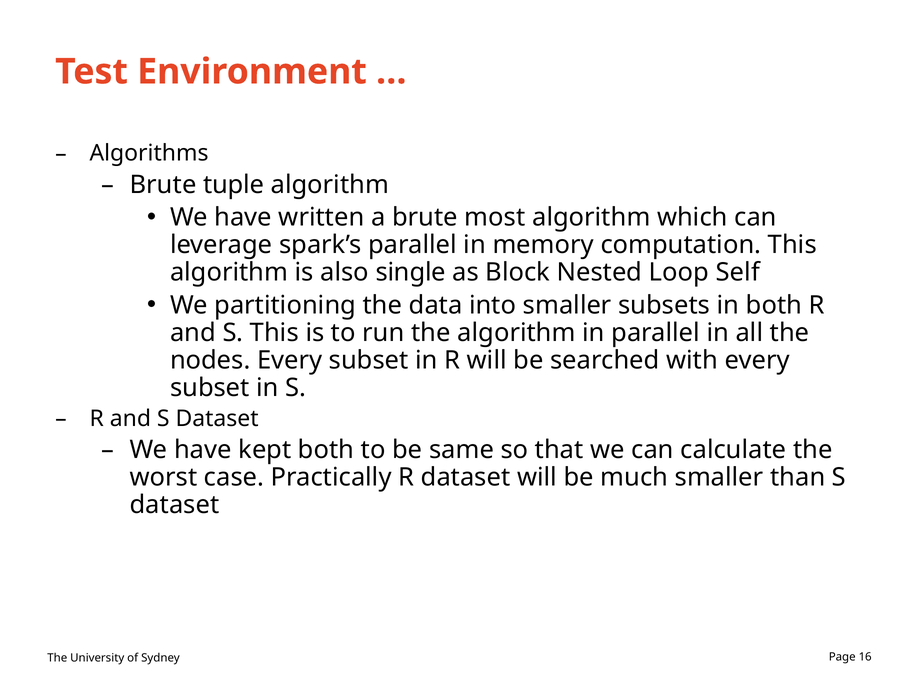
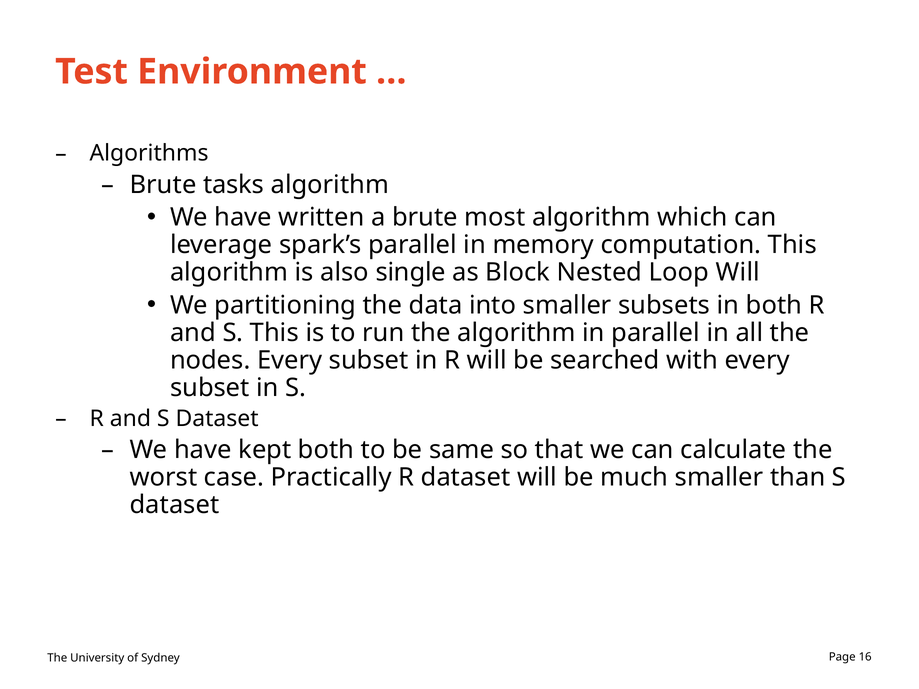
tuple: tuple -> tasks (234, 185)
Loop Self: Self -> Will (738, 273)
